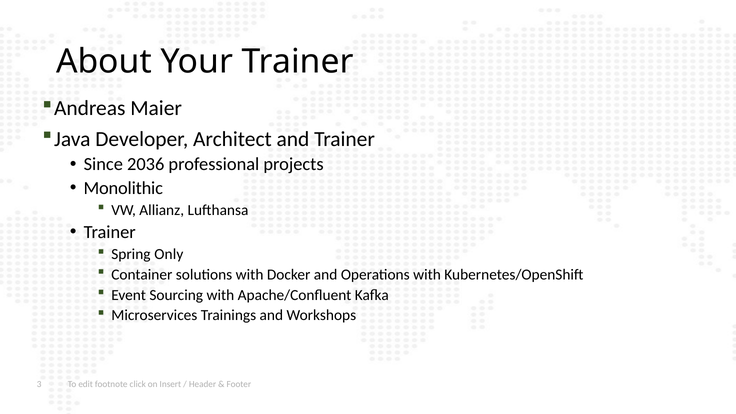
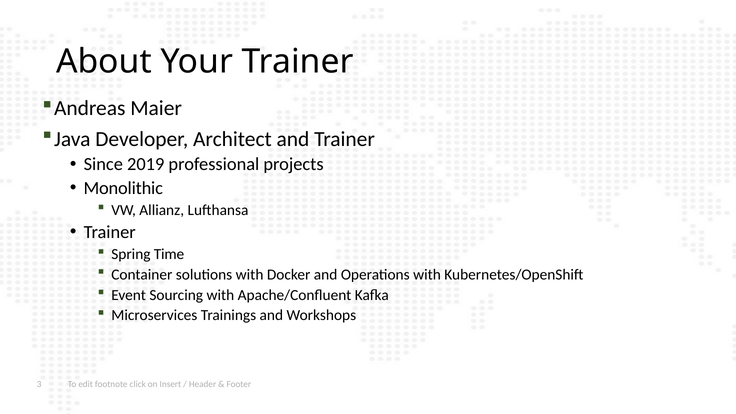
2036: 2036 -> 2019 (146, 164)
Only: Only -> Time (169, 254)
